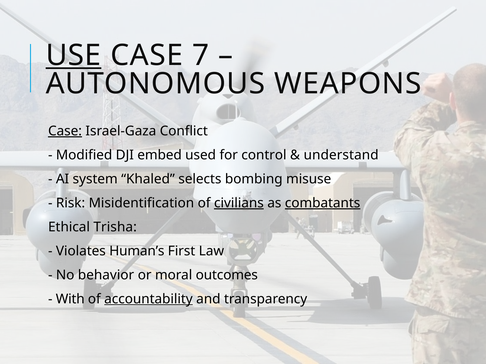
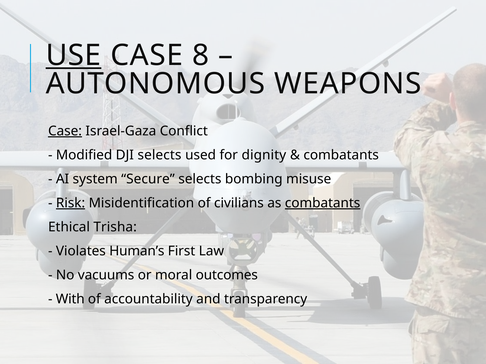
7: 7 -> 8 (201, 55)
DJI embed: embed -> selects (159, 155)
control: control -> dignity (264, 155)
understand: understand -> combatants (341, 155)
Khaled: Khaled -> Secure (148, 179)
Risk underline: none -> present (71, 203)
civilians underline: present -> none (239, 203)
behavior: behavior -> vacuums (106, 275)
accountability underline: present -> none (148, 299)
